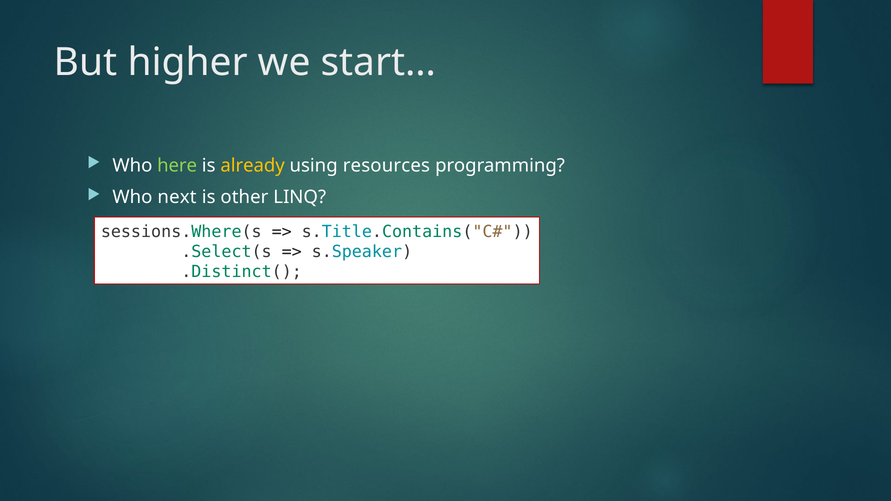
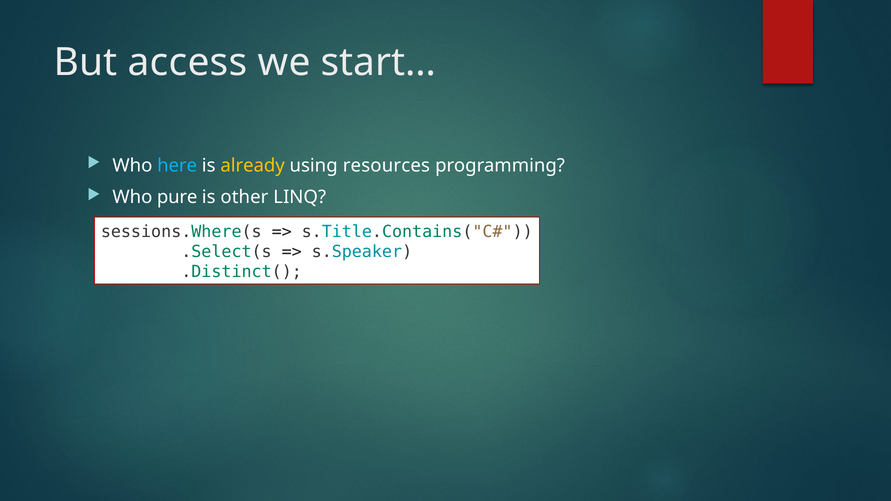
higher: higher -> access (187, 63)
here colour: light green -> light blue (177, 166)
next: next -> pure (177, 197)
